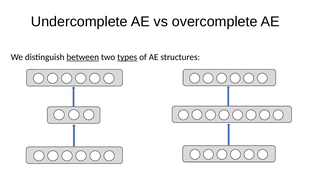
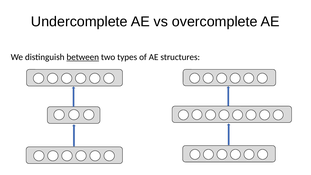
types underline: present -> none (127, 57)
